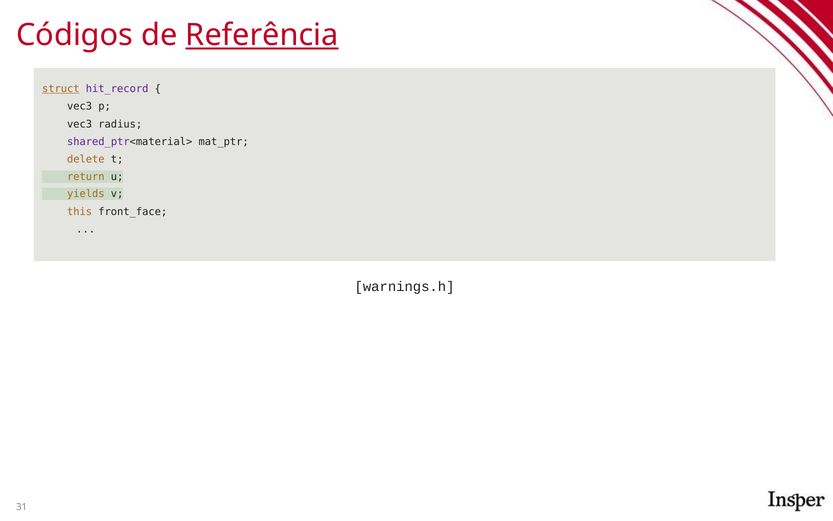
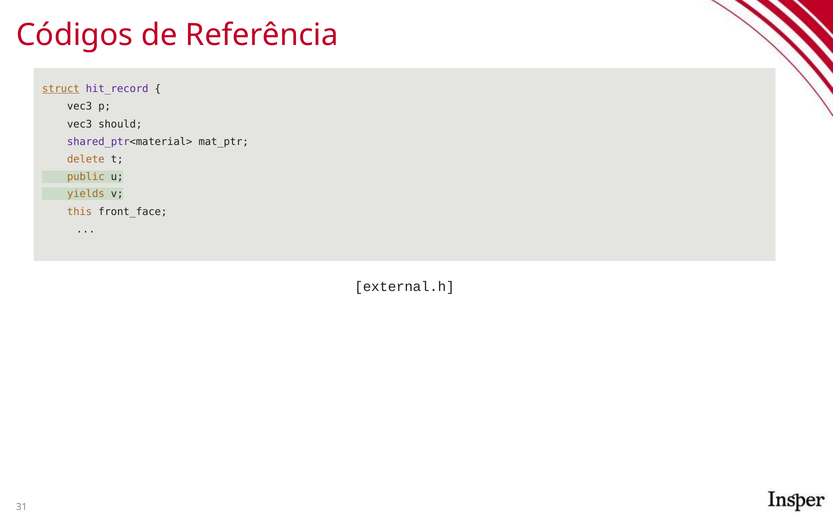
Referência underline: present -> none (262, 35)
radius: radius -> should (120, 124)
return: return -> public (86, 177)
warnings.h: warnings.h -> external.h (405, 286)
